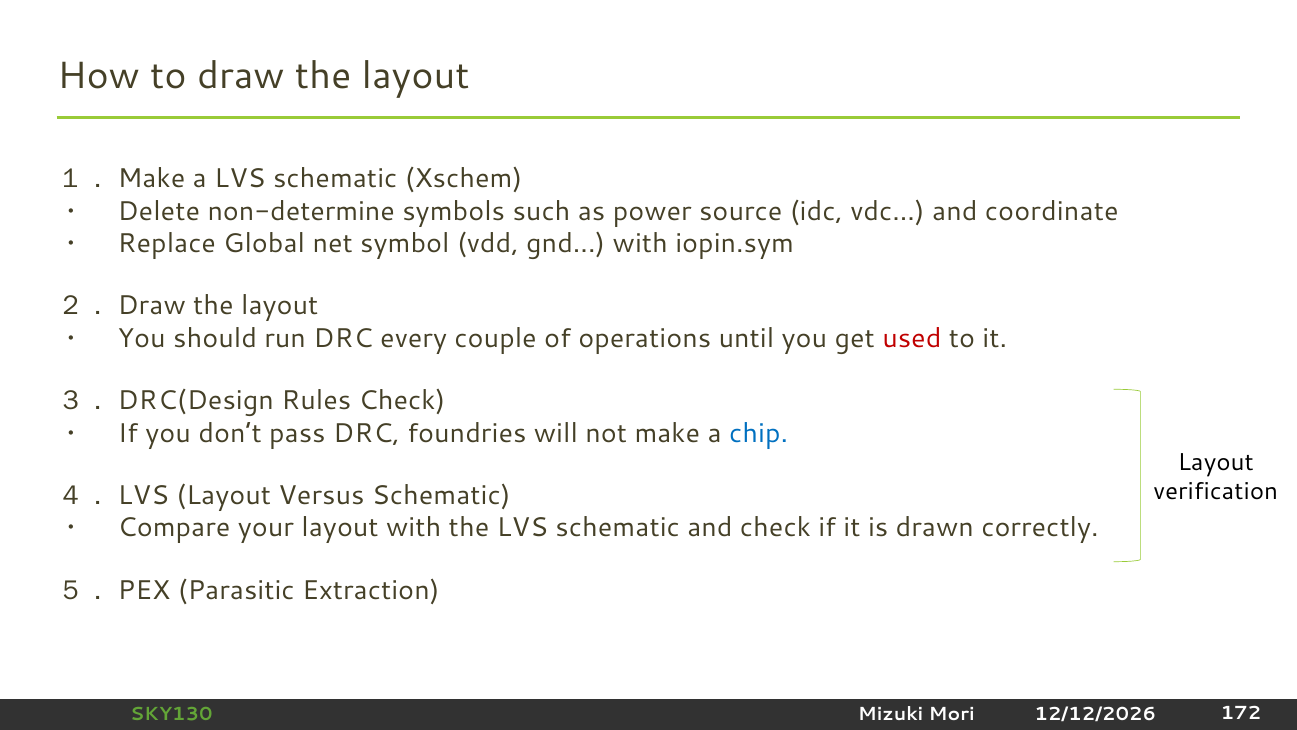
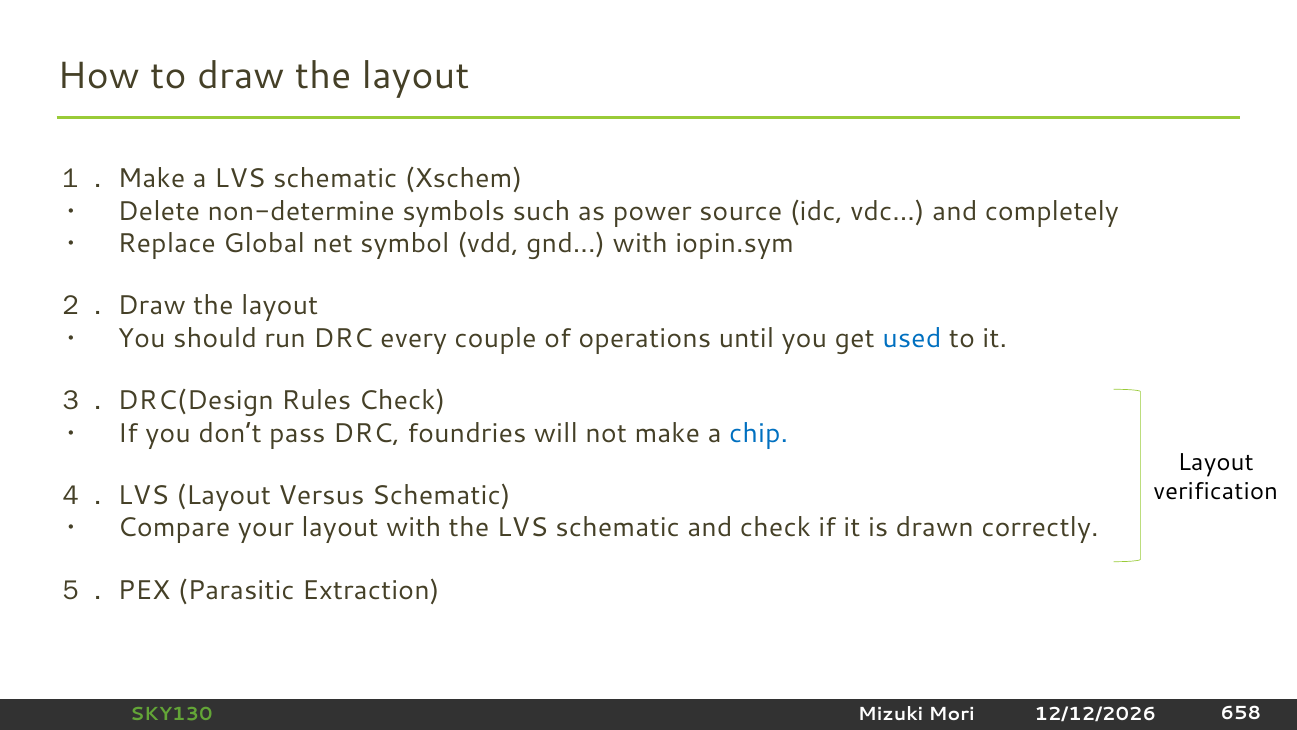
coordinate: coordinate -> completely (1052, 211)
used colour: red -> blue (912, 338)
172: 172 -> 658 (1241, 713)
